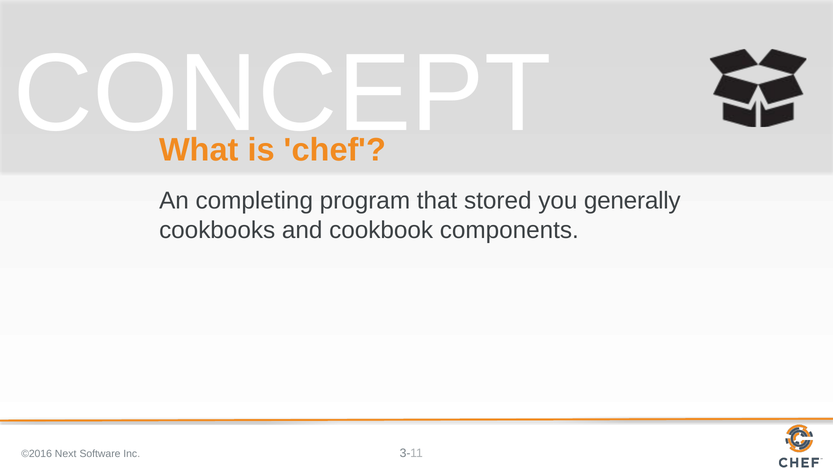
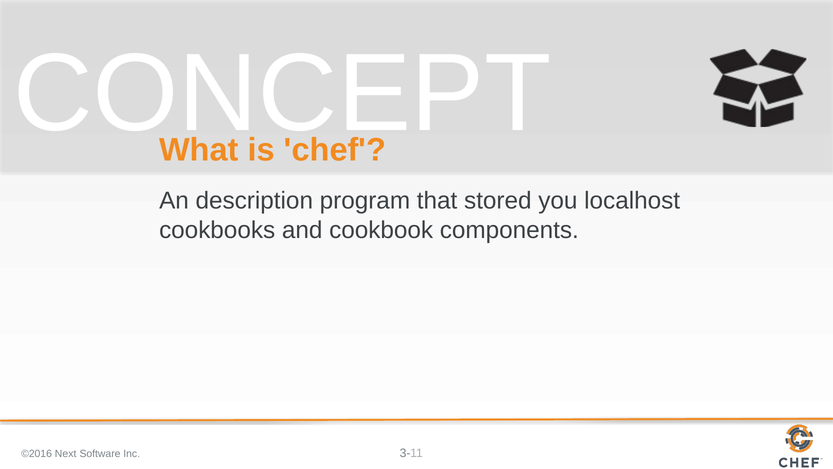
completing: completing -> description (254, 201)
generally: generally -> localhost (632, 201)
